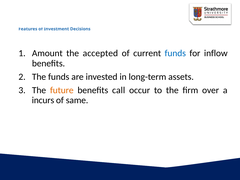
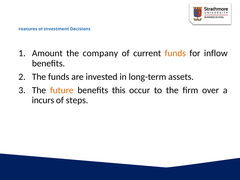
accepted: accepted -> company (100, 53)
funds colour: blue -> orange (175, 53)
call: call -> this (119, 90)
same: same -> steps (77, 100)
